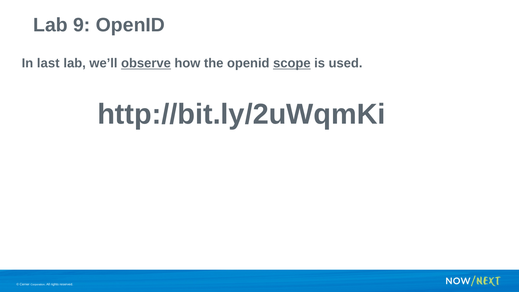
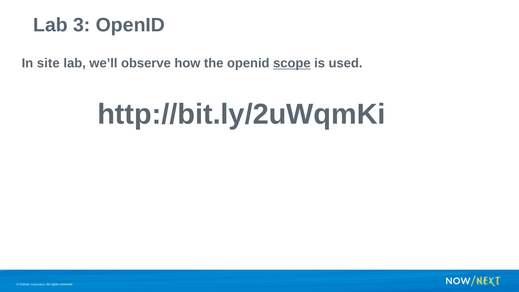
9: 9 -> 3 (82, 25)
last: last -> site (48, 63)
observe underline: present -> none (146, 63)
